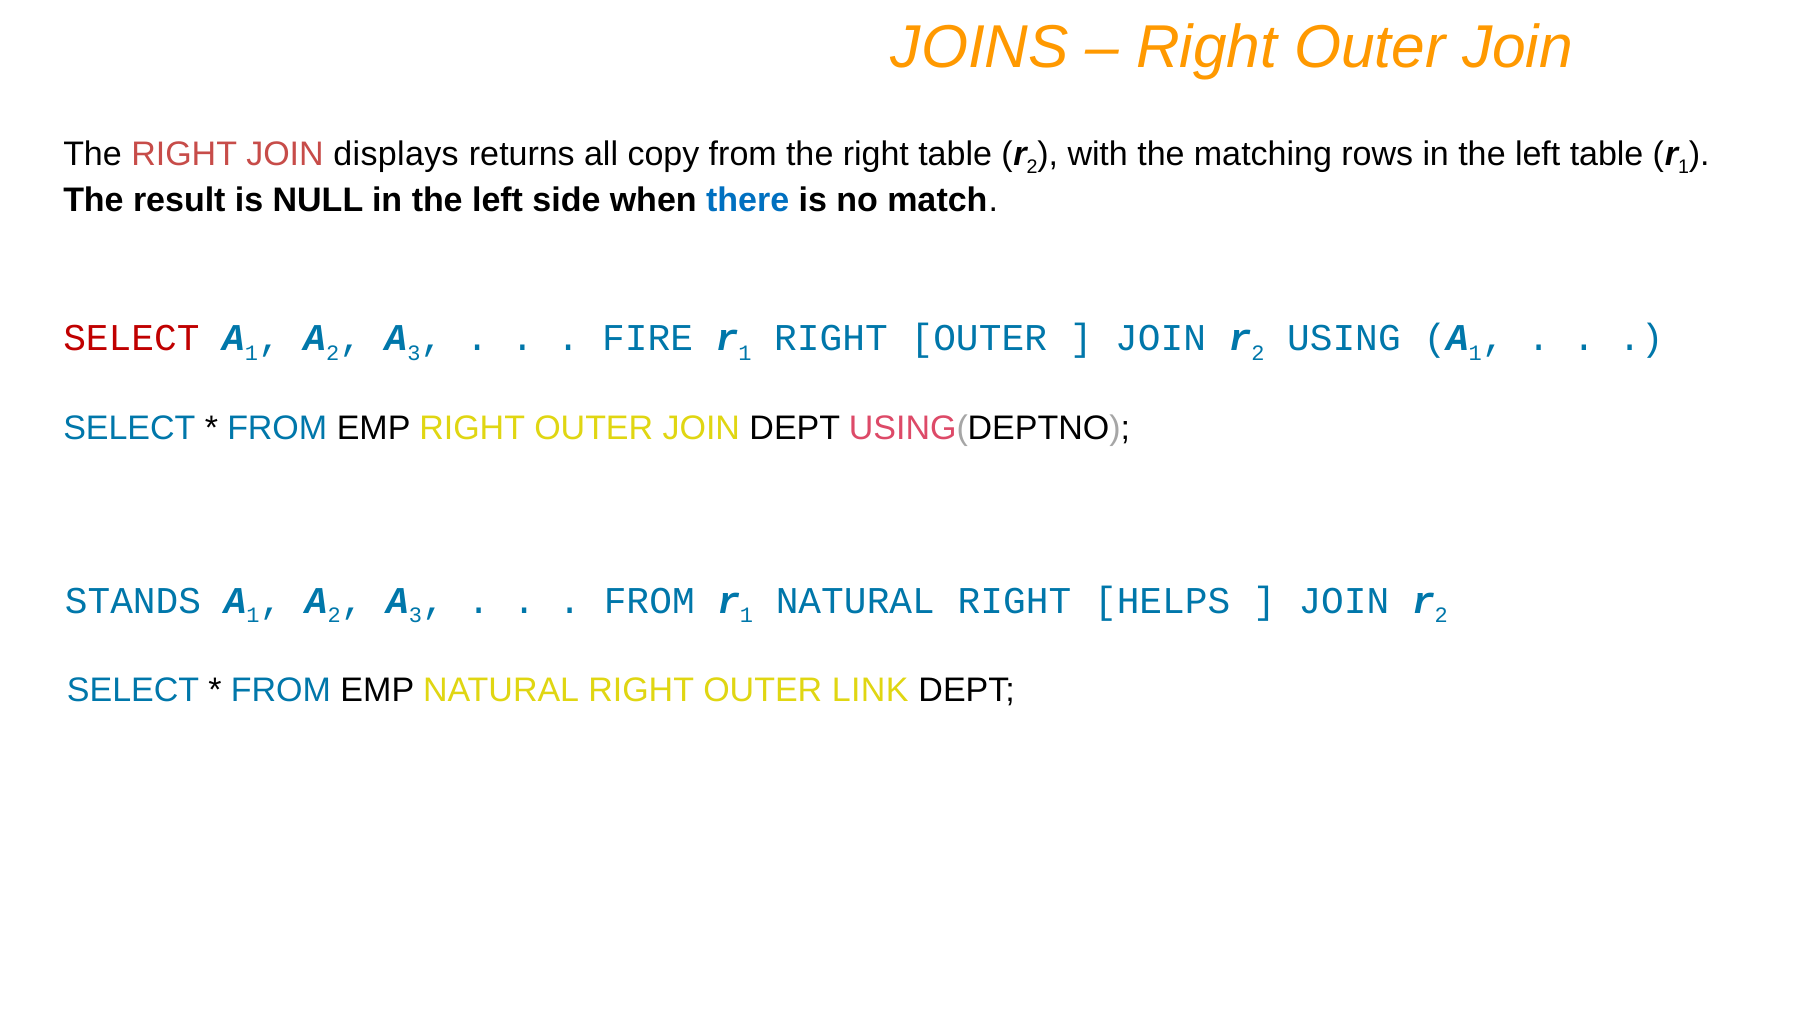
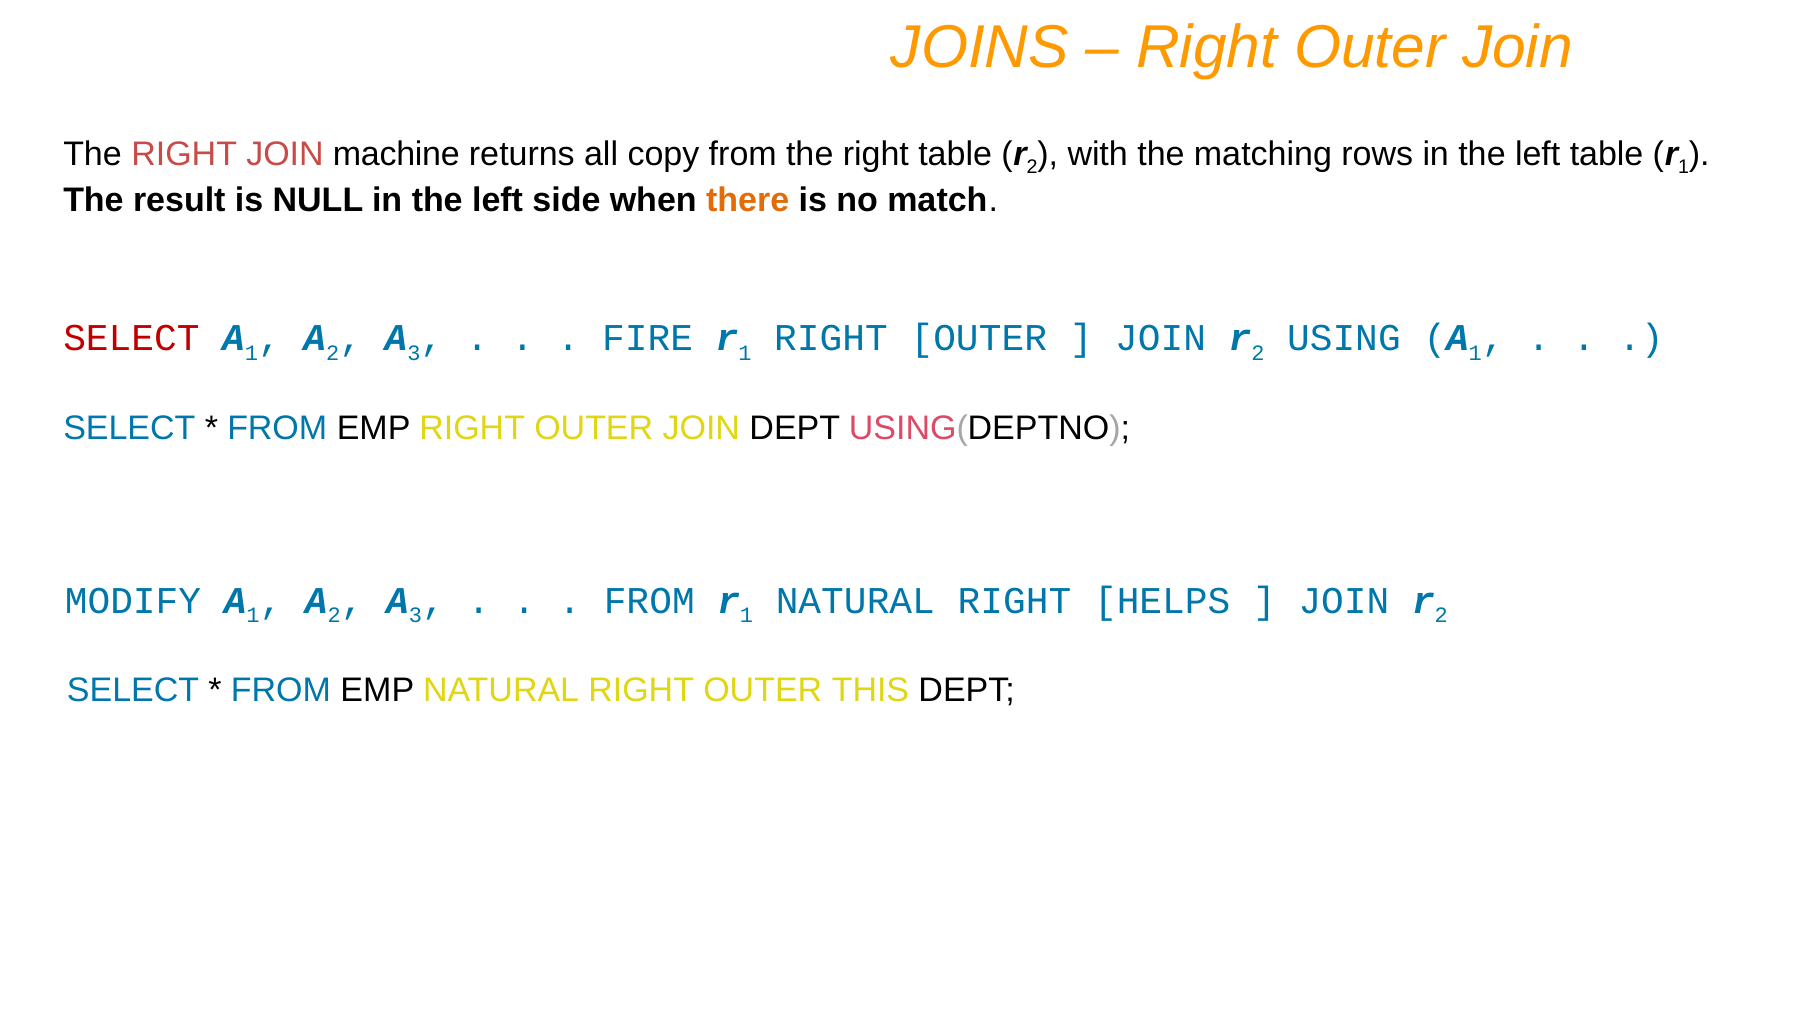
displays: displays -> machine (396, 154)
there colour: blue -> orange (748, 201)
STANDS: STANDS -> MODIFY (133, 601)
LINK: LINK -> THIS (870, 690)
